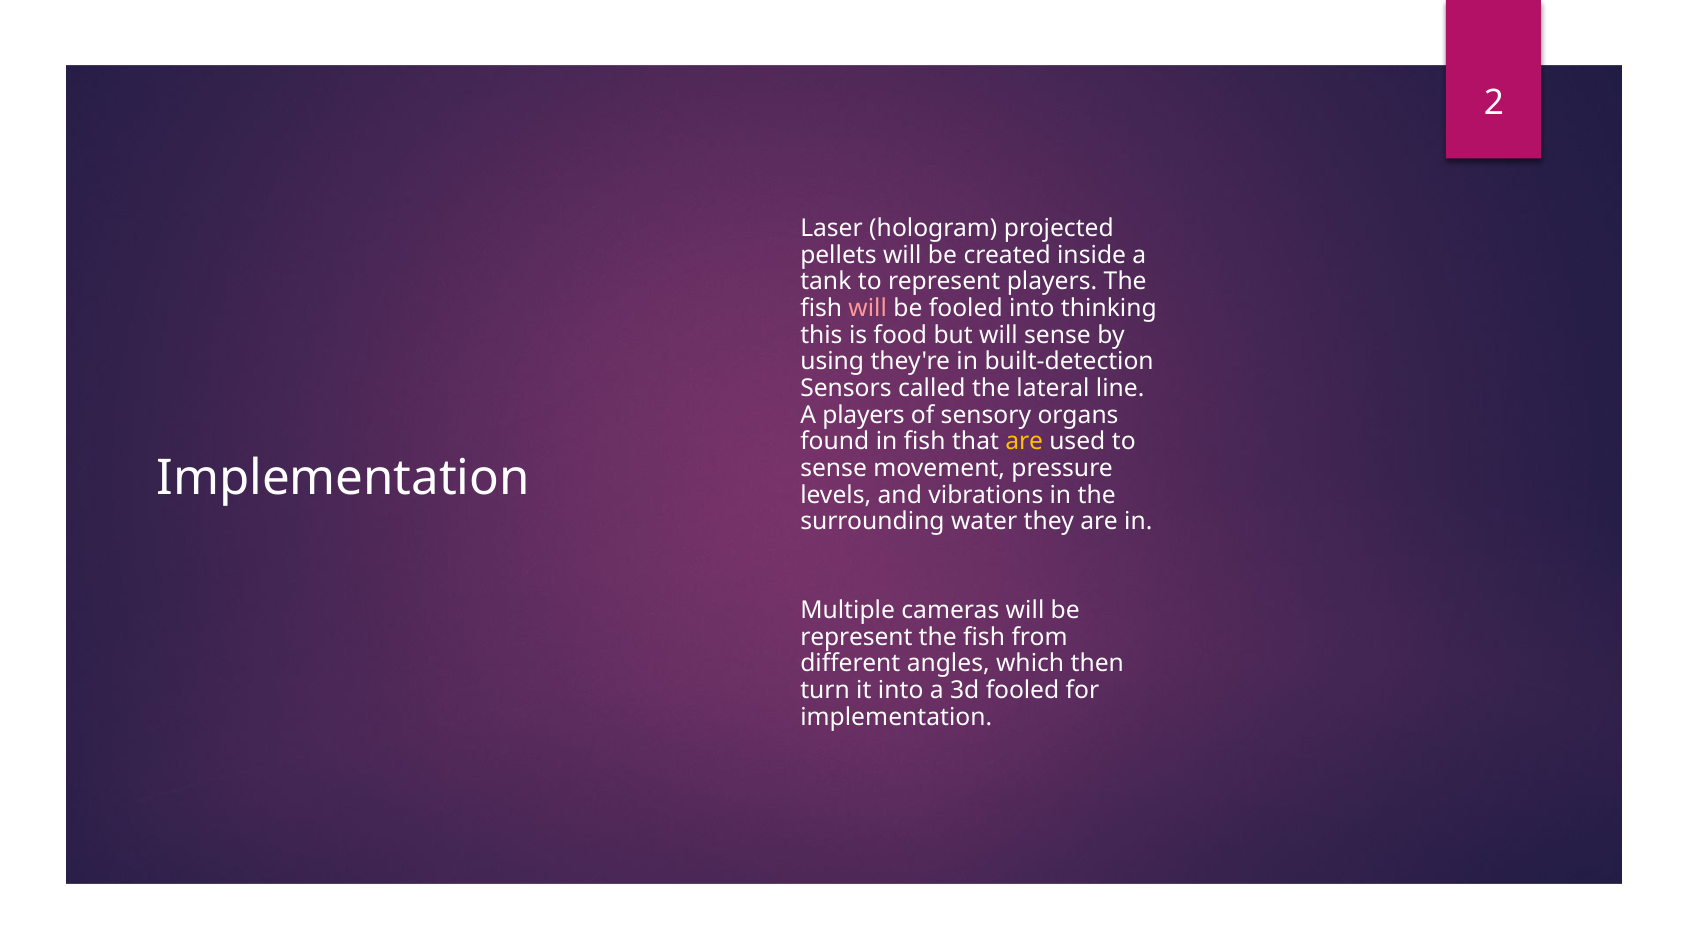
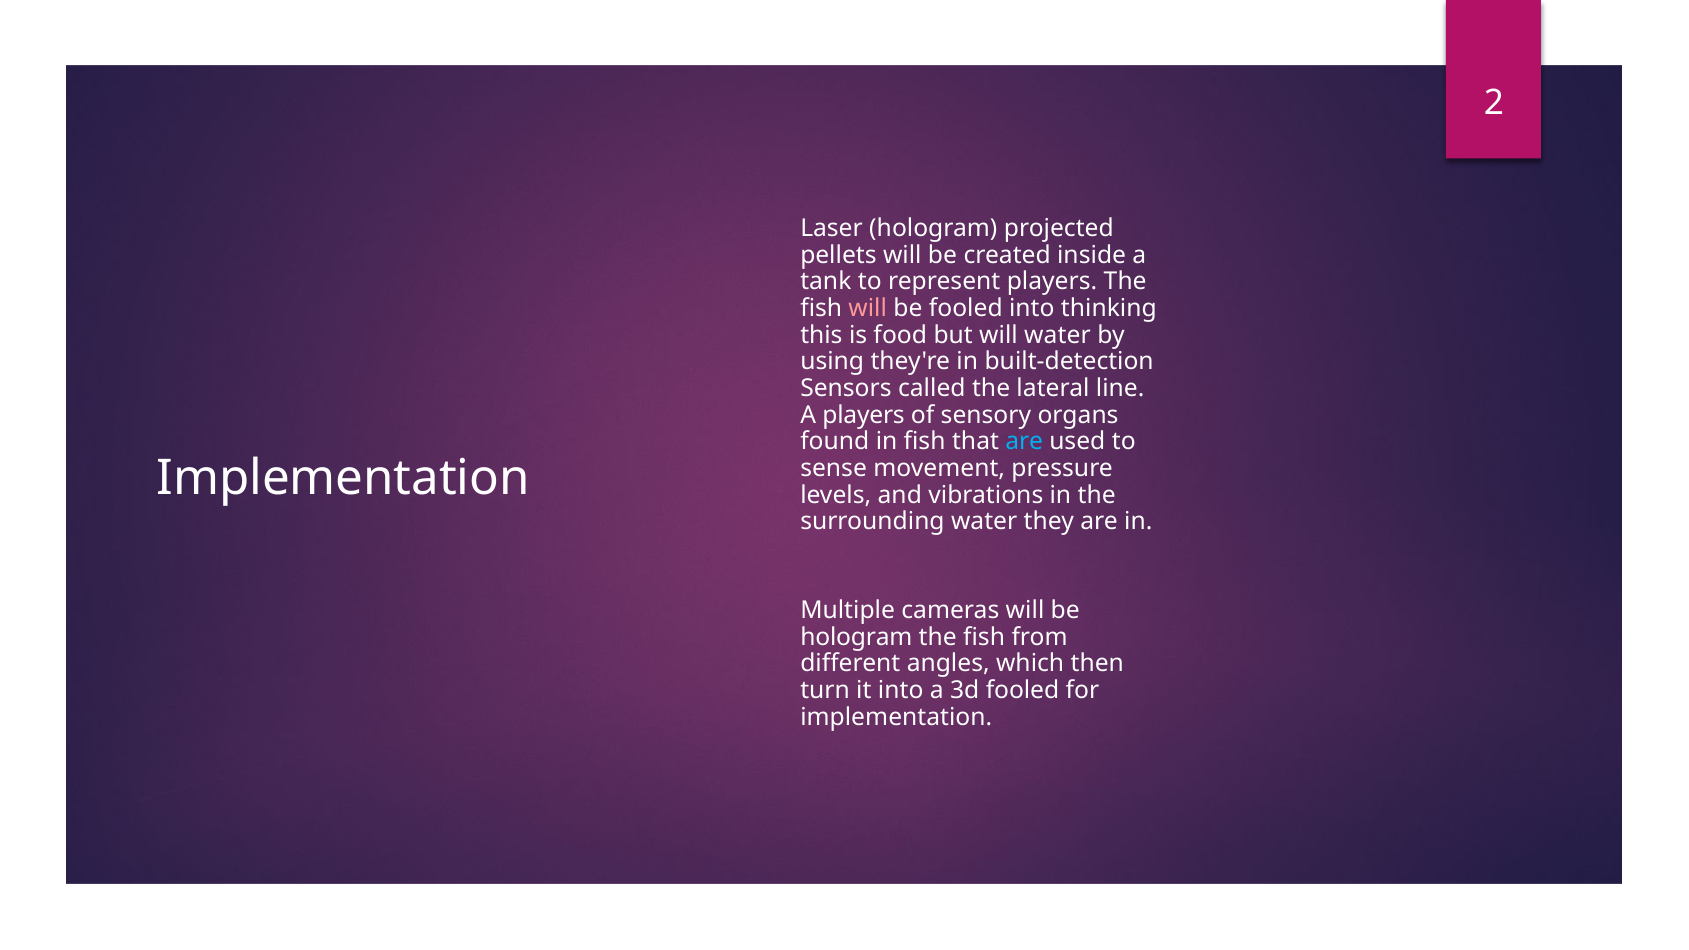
will sense: sense -> water (1057, 335)
are colour: yellow -> light blue (1024, 442)
represent: represent -> hologram (856, 637)
